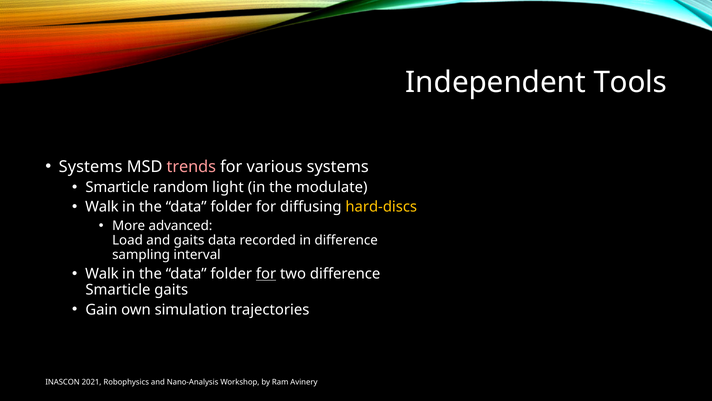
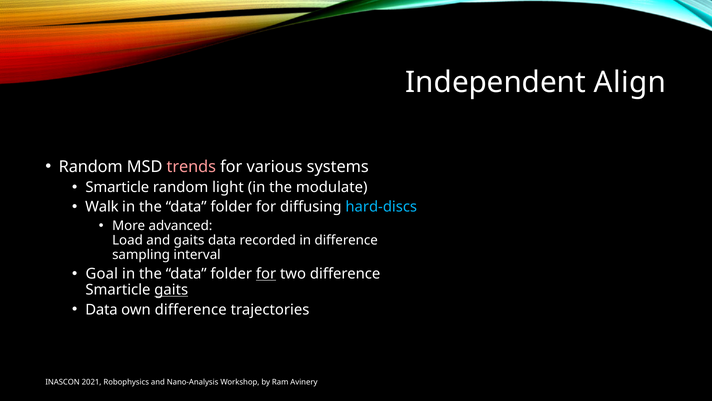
Tools: Tools -> Align (630, 82)
Systems: Systems -> Random (91, 167)
hard-discs colour: yellow -> light blue (381, 207)
Walk: Walk -> Goal (102, 273)
gaits underline: none -> present (171, 290)
Gain: Gain -> Data (101, 309)
own simulation: simulation -> difference (191, 309)
